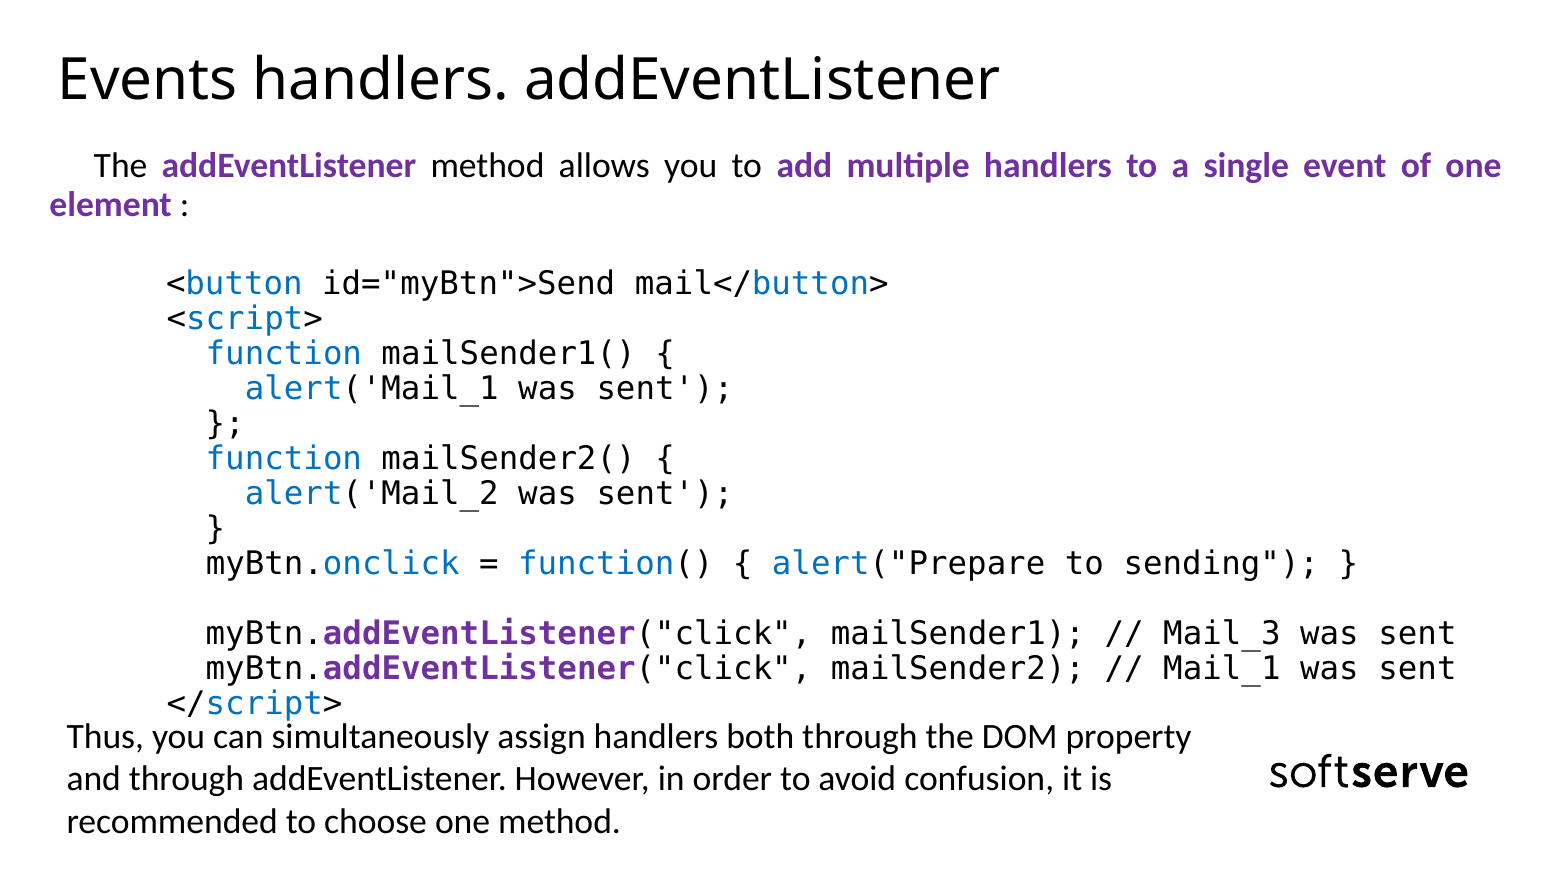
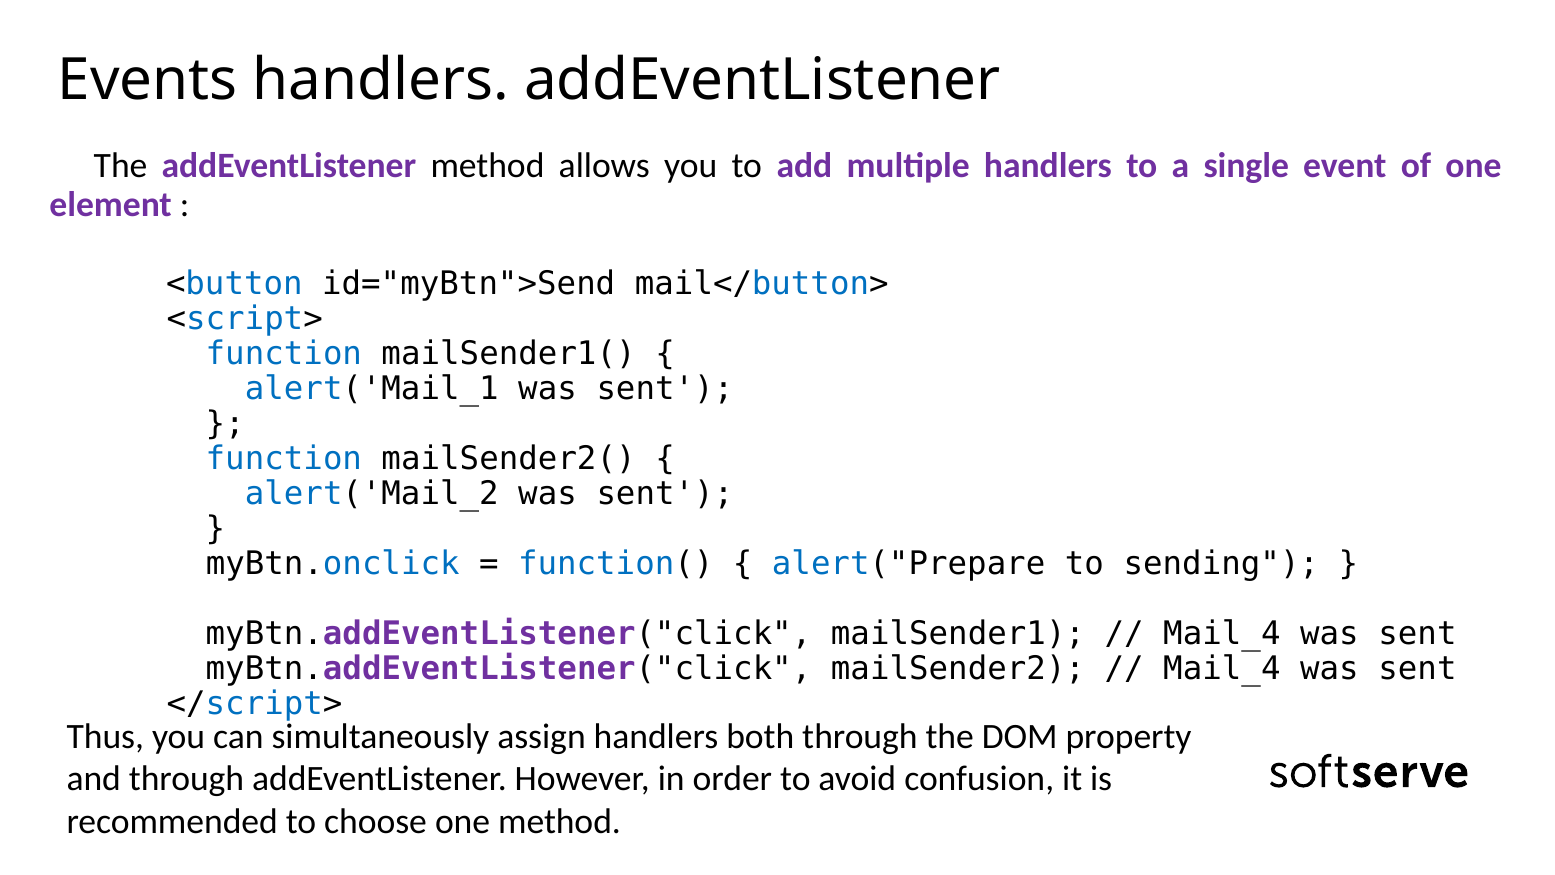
Mail_3: Mail_3 -> Mail_4 (1222, 634)
Mail_1: Mail_1 -> Mail_4 (1222, 669)
